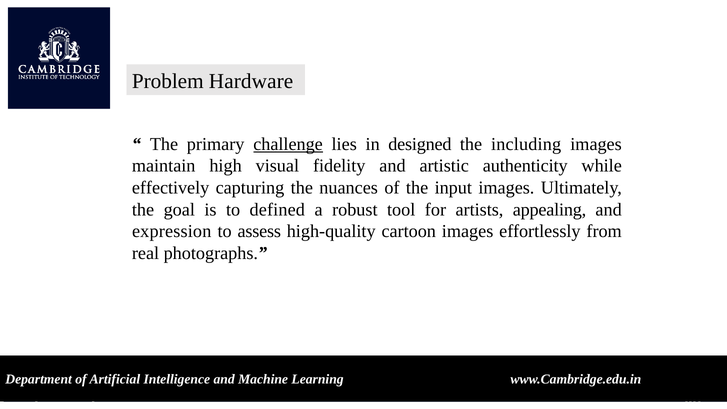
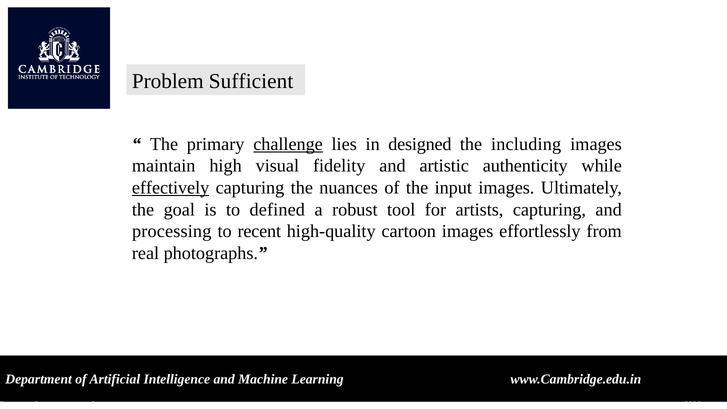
Hardware: Hardware -> Sufficient (251, 81)
effectively underline: none -> present (171, 188)
artists appealing: appealing -> capturing (549, 210)
expression: expression -> processing (172, 231)
assess: assess -> recent (259, 231)
